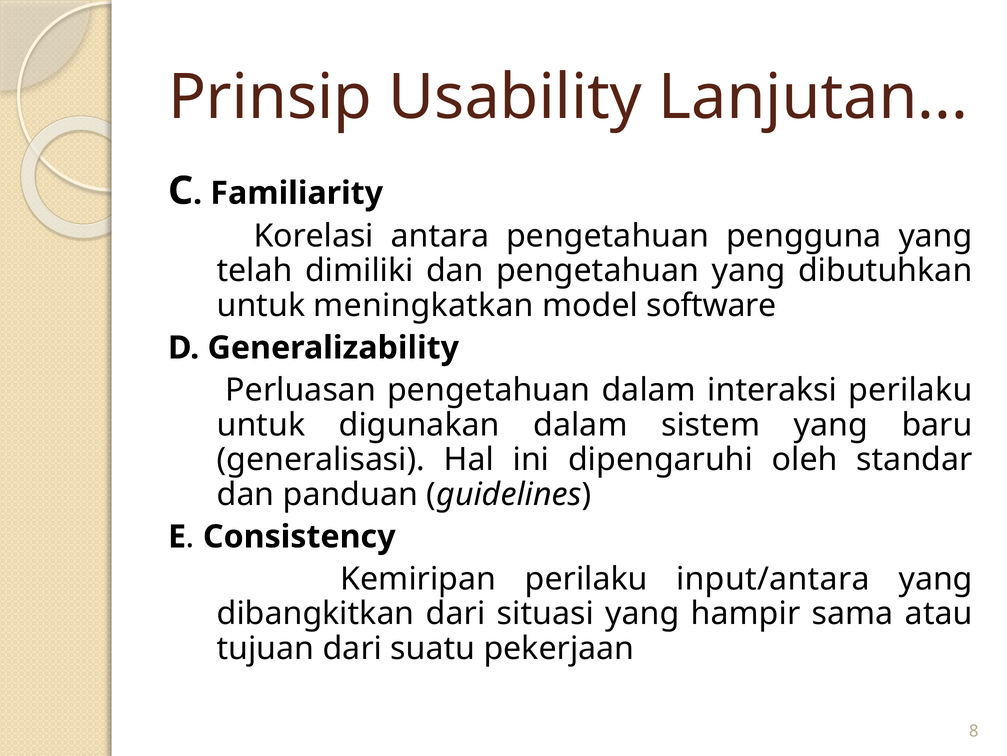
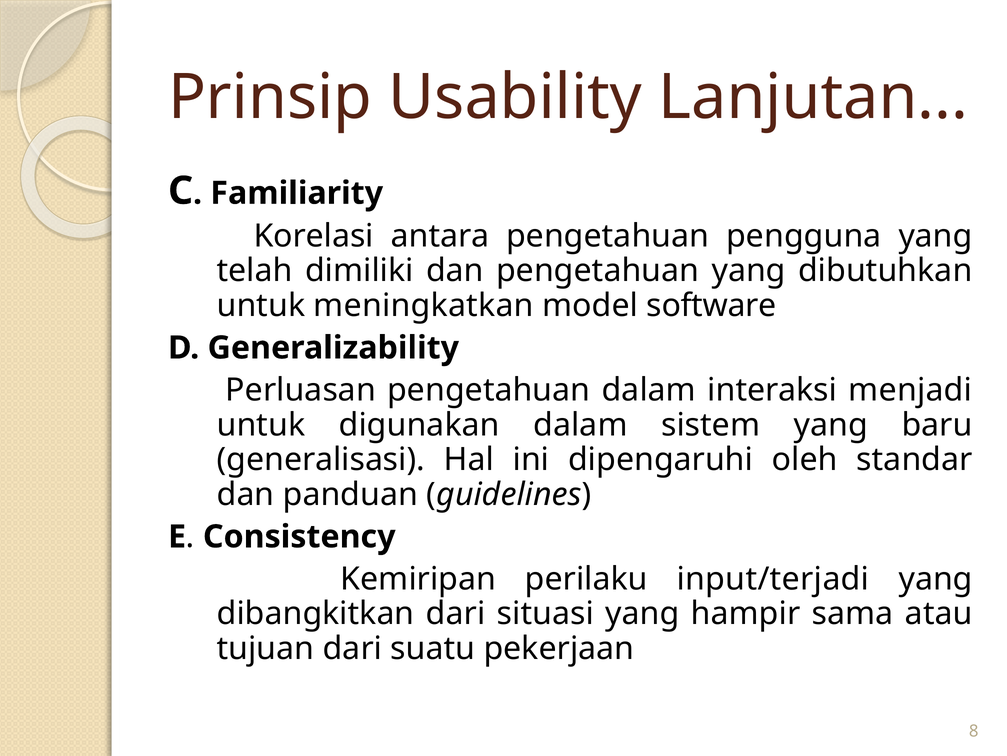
interaksi perilaku: perilaku -> menjadi (910, 390)
input/antara: input/antara -> input/terjadi (773, 578)
